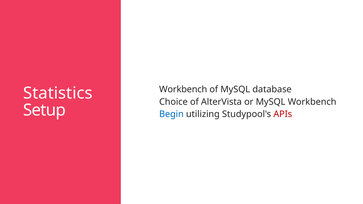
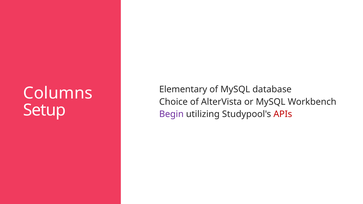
Workbench: Workbench -> Elementary (183, 90)
Statistics: Statistics -> Columns (58, 93)
Begin colour: blue -> purple (171, 114)
